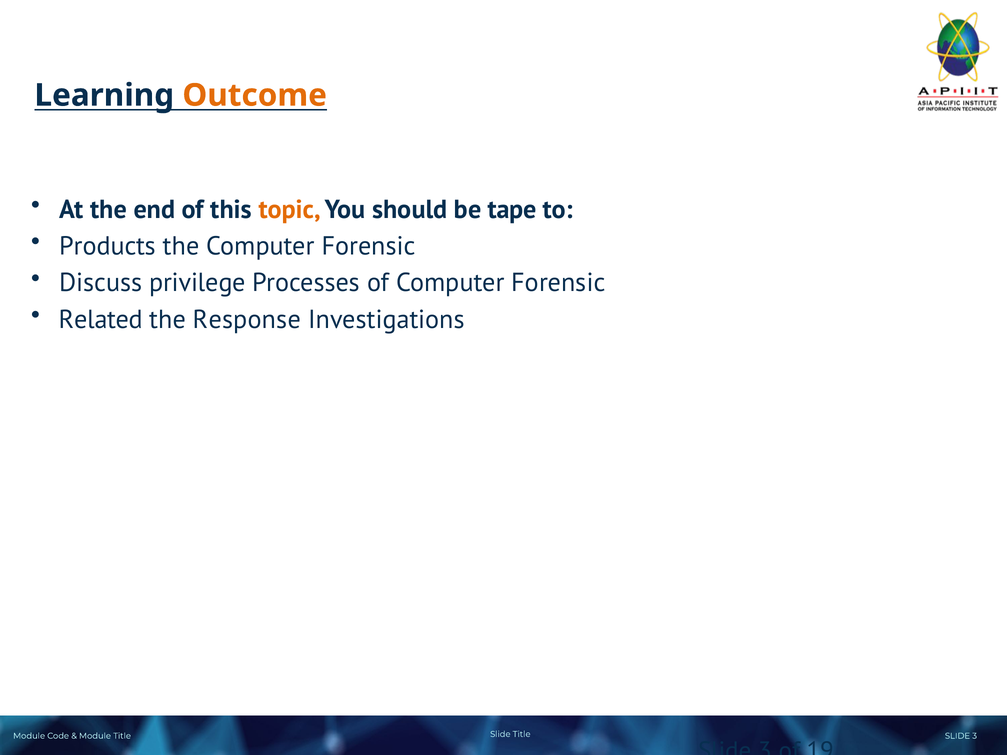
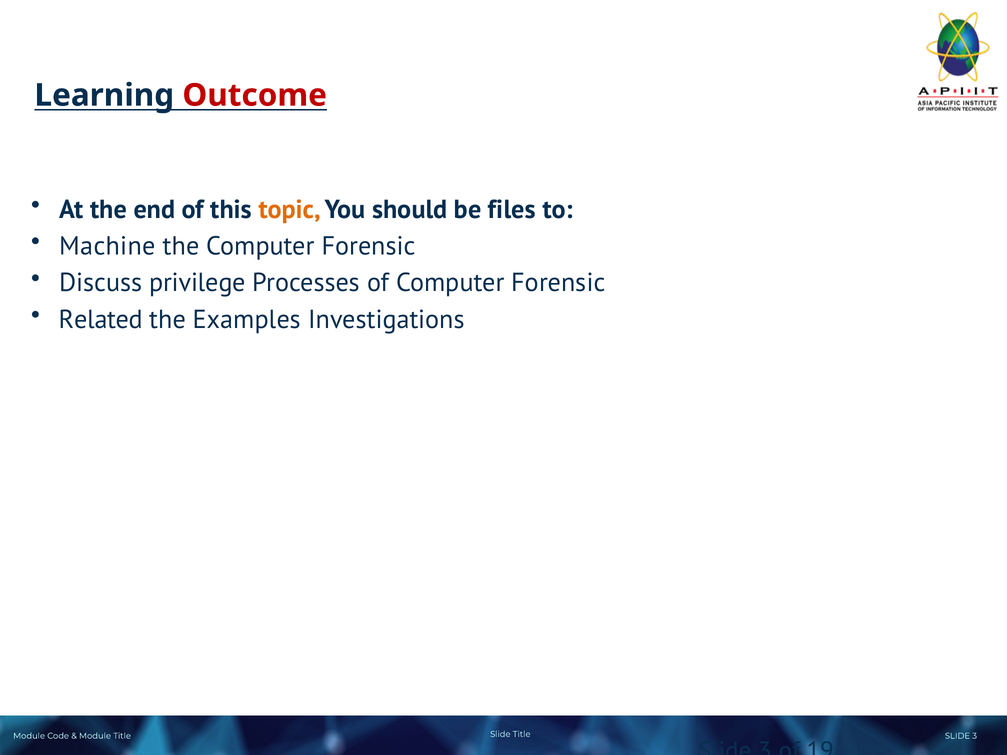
Outcome colour: orange -> red (255, 95)
tape: tape -> files (512, 209)
Products: Products -> Machine (107, 246)
Response: Response -> Examples (247, 320)
